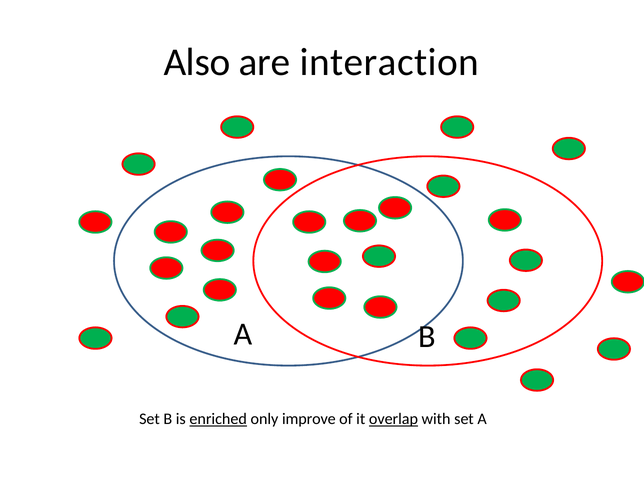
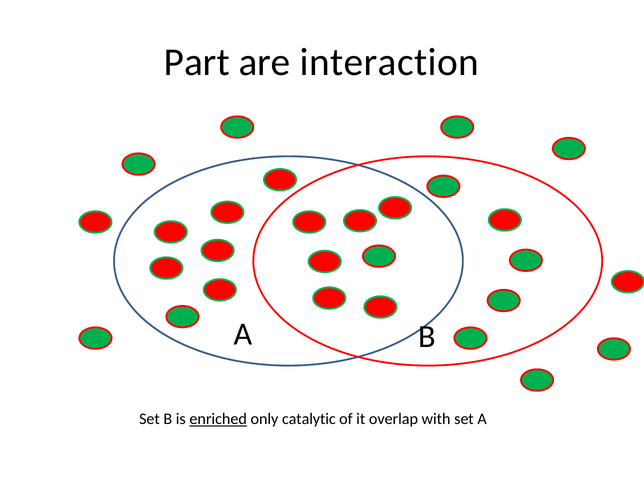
Also: Also -> Part (197, 62)
improve: improve -> catalytic (309, 419)
overlap underline: present -> none (393, 419)
